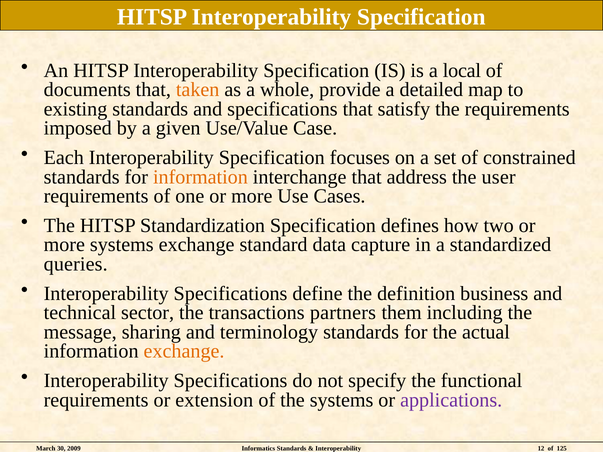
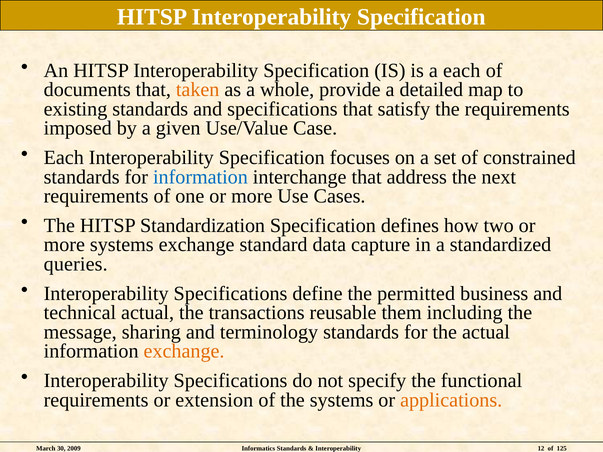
a local: local -> each (462, 70)
information colour: orange -> blue (200, 177)
user: user -> next (499, 177)
definition: definition -> permitted (416, 294)
technical sector: sector -> actual (148, 313)
partners: partners -> reusable (343, 313)
applications colour: purple -> orange (451, 400)
